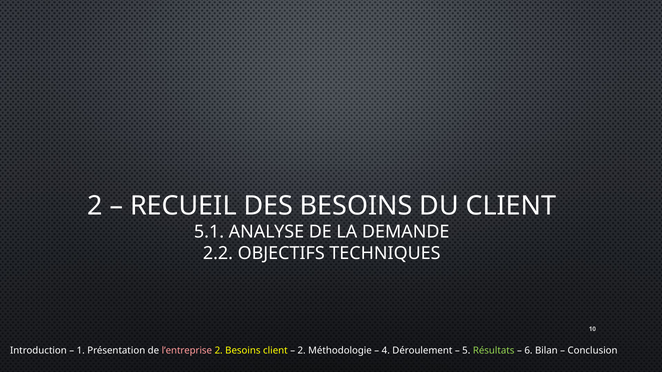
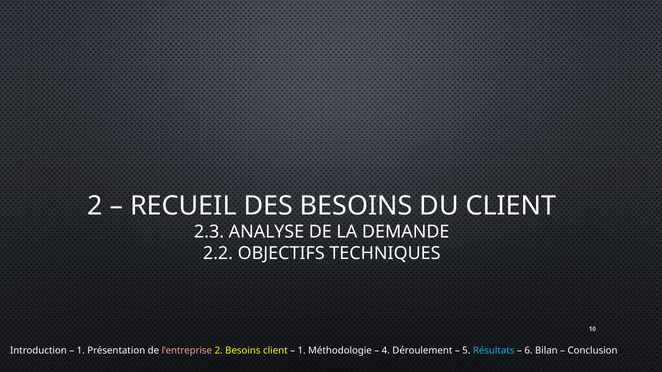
5.1: 5.1 -> 2.3 (209, 232)
2: 2 -> 1 (302, 351)
Résultats colour: light green -> light blue (494, 351)
